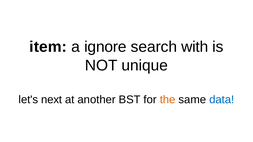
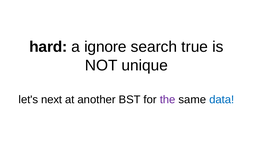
item: item -> hard (48, 47)
with: with -> true (195, 47)
the colour: orange -> purple (168, 100)
